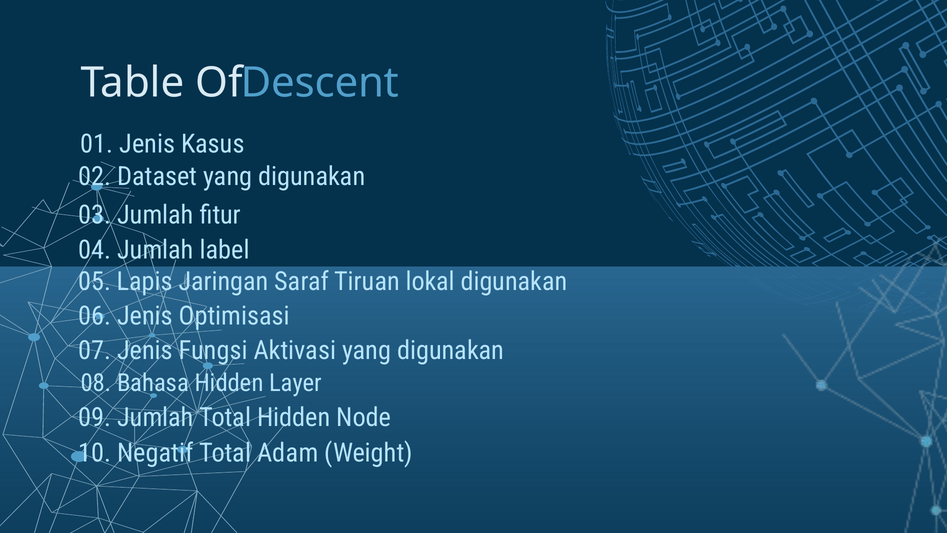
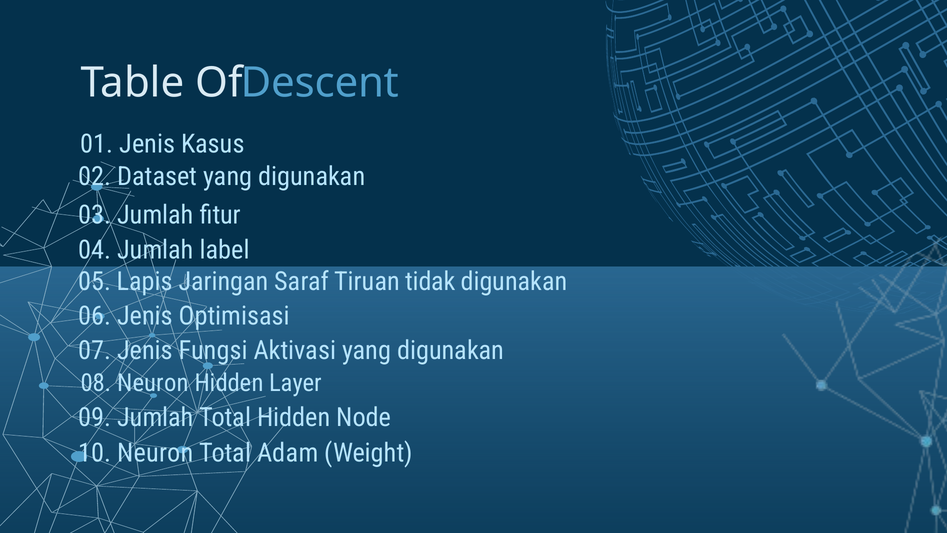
lokal: lokal -> tidak (430, 282)
08 Bahasa: Bahasa -> Neuron (153, 383)
10 Negatif: Negatif -> Neuron (155, 453)
